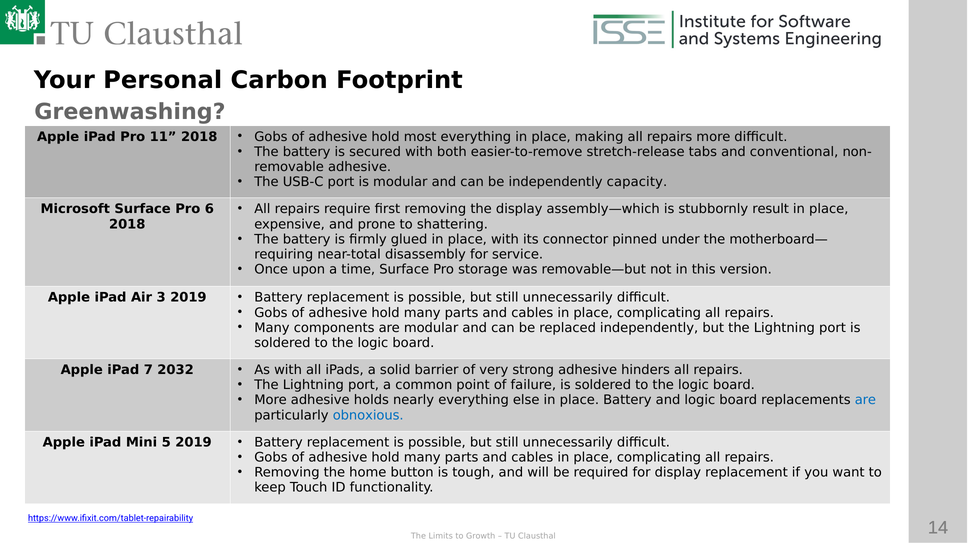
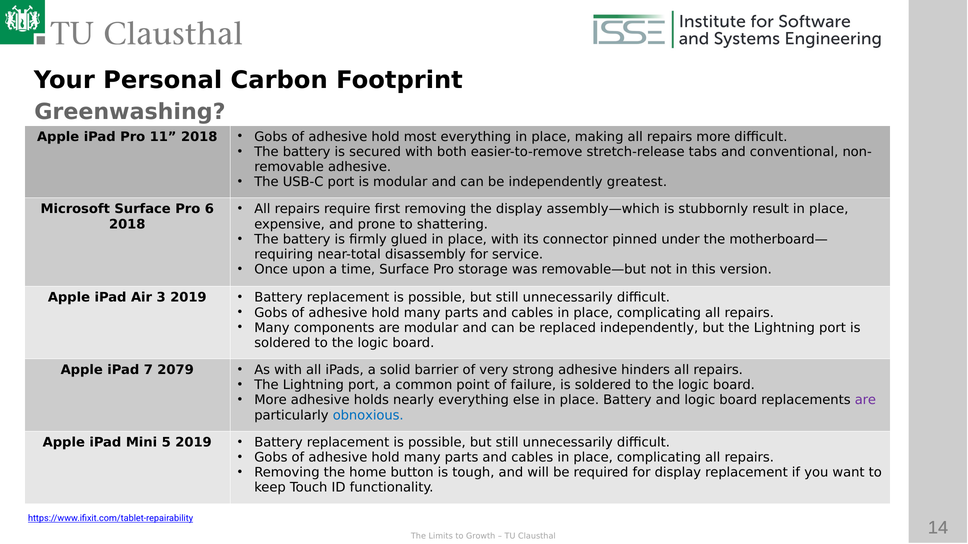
capacity: capacity -> greatest (637, 182)
2032: 2032 -> 2079 (176, 370)
are colour: blue -> purple (865, 401)
